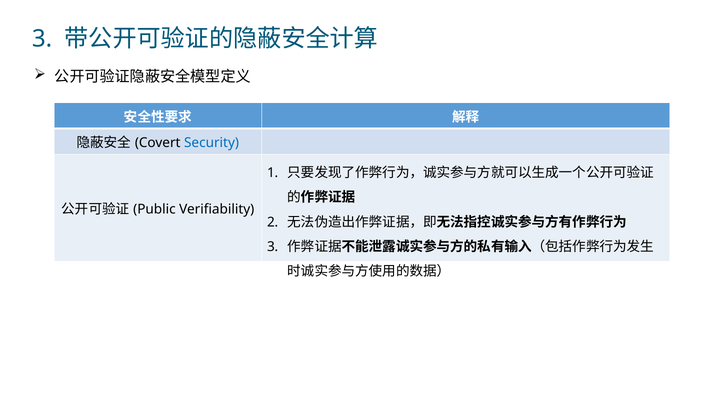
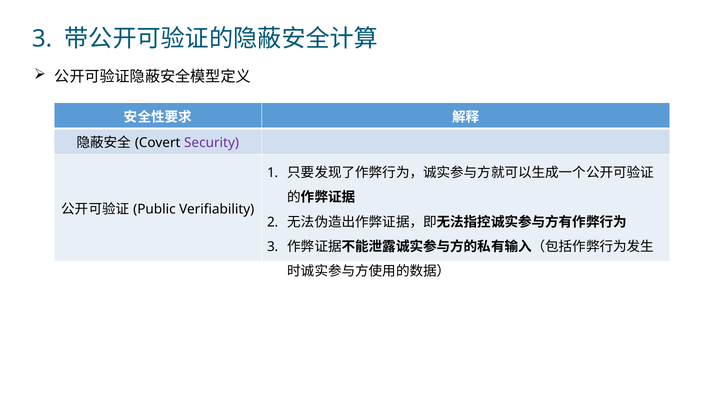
Security colour: blue -> purple (212, 143)
